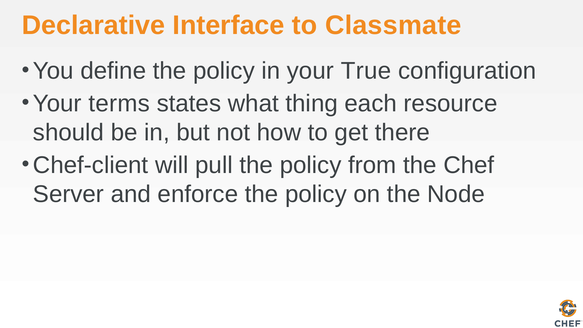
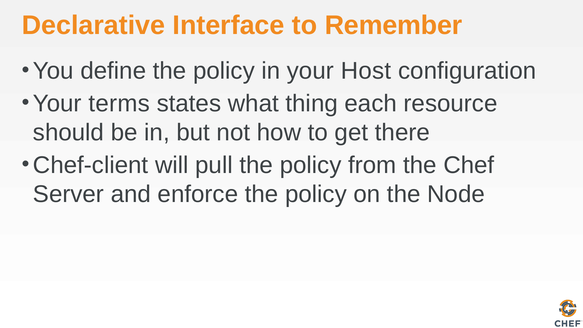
Classmate: Classmate -> Remember (393, 25)
True: True -> Host (366, 71)
